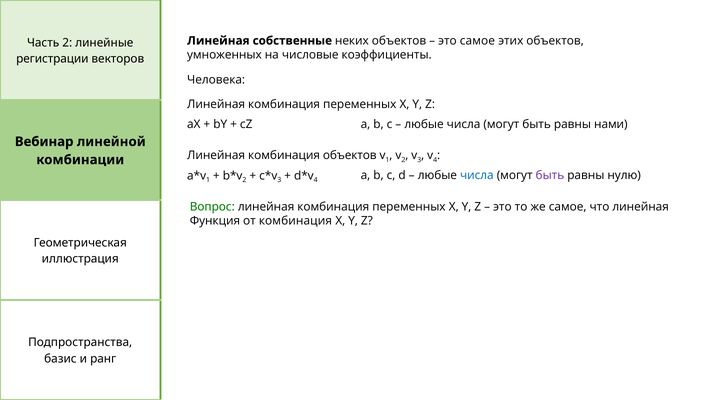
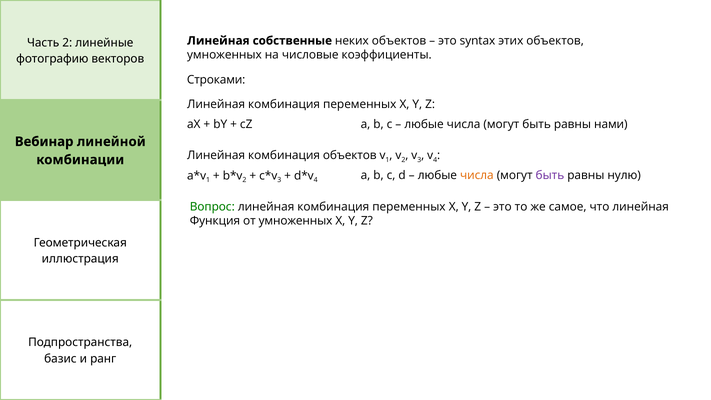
это самое: самое -> syntax (477, 41)
регистрации: регистрации -> фотографию (52, 59)
Человека: Человека -> Строками (216, 80)
числа colour: blue -> orange (477, 175)
от комбинация: комбинация -> умноженных (296, 221)
